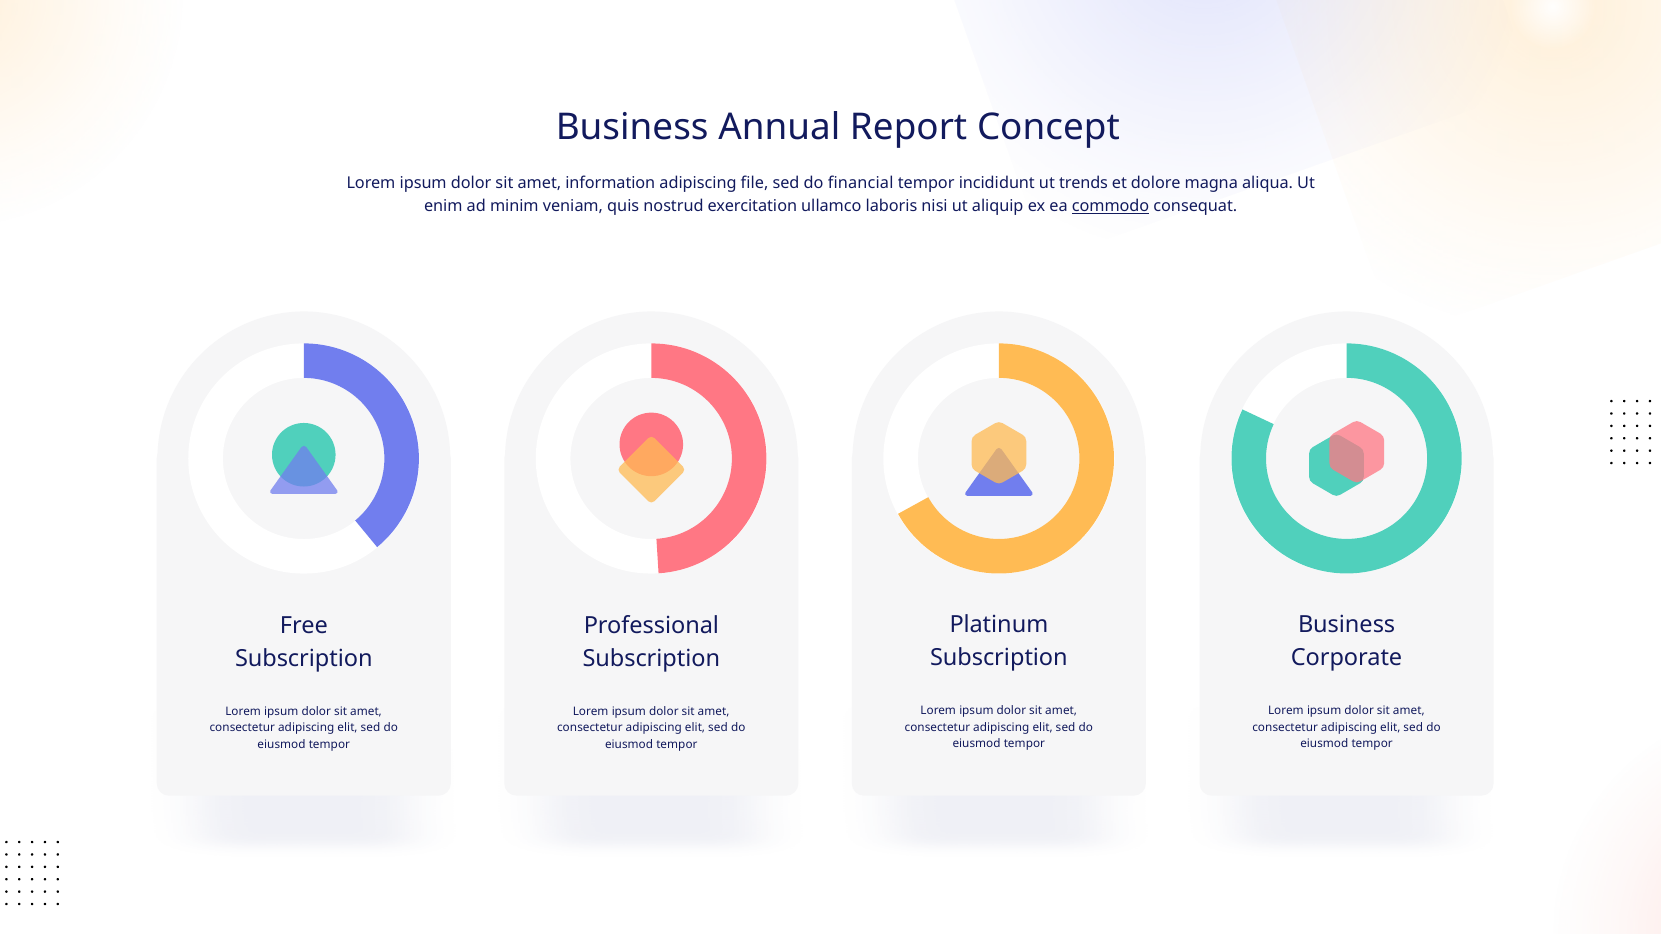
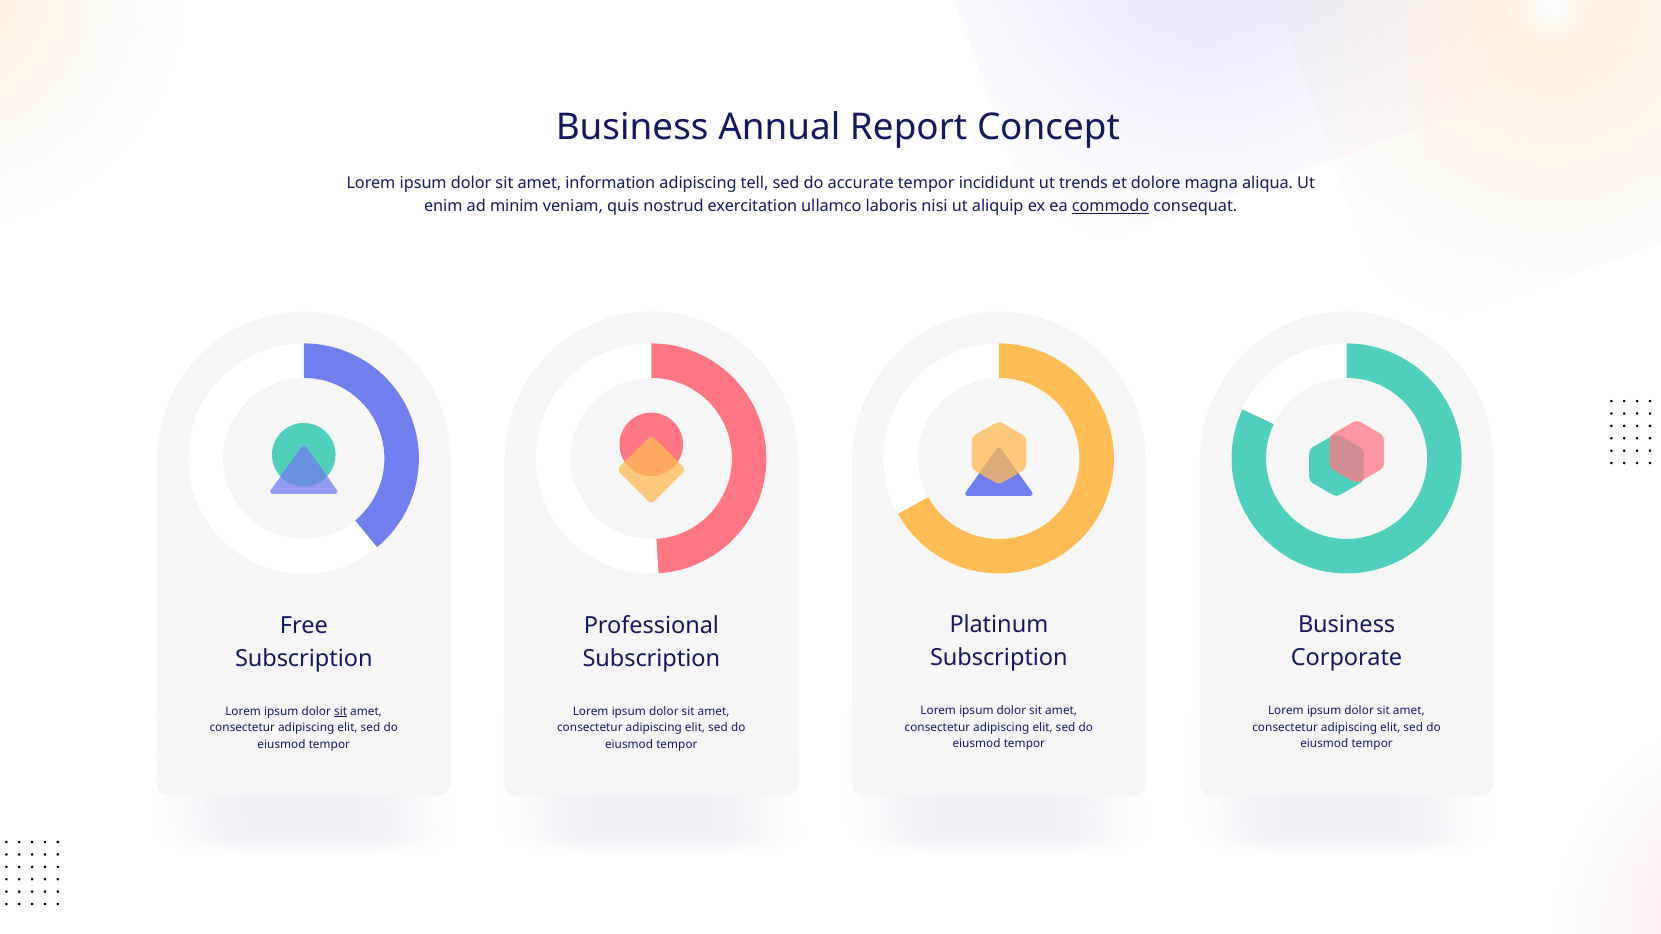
file: file -> tell (755, 183)
financial: financial -> accurate (861, 183)
sit underline: none -> present (341, 712)
